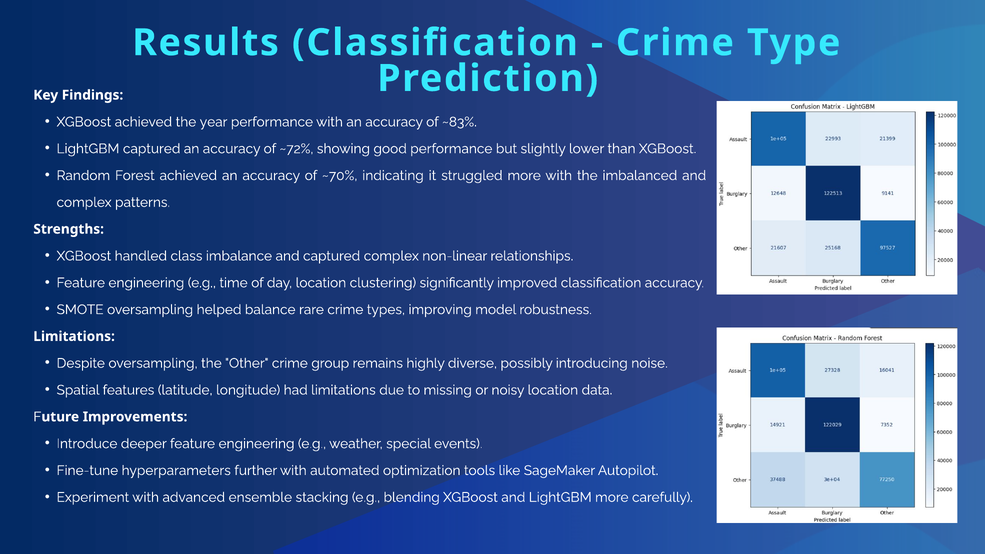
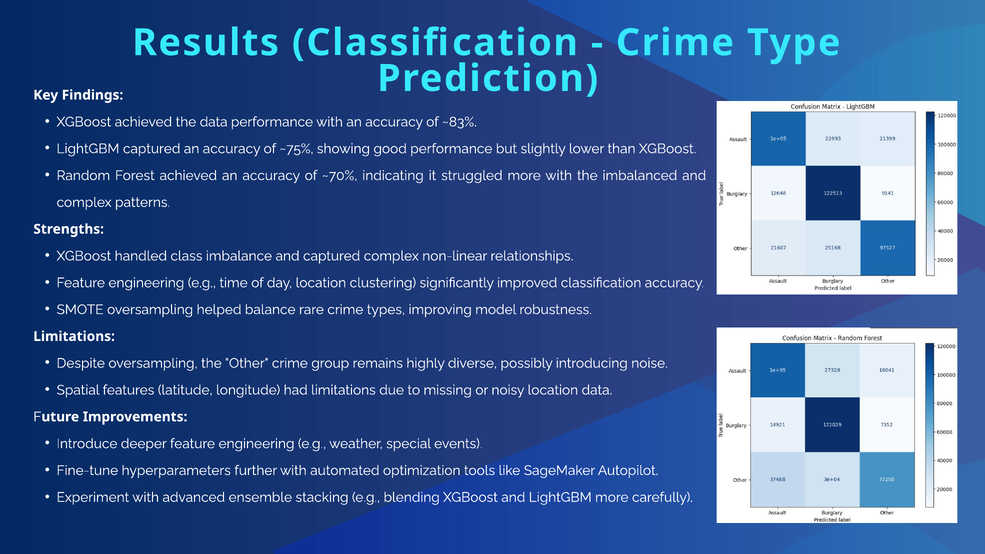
the year: year -> data (214, 122)
~72%: ~72% -> ~75% (296, 149)
